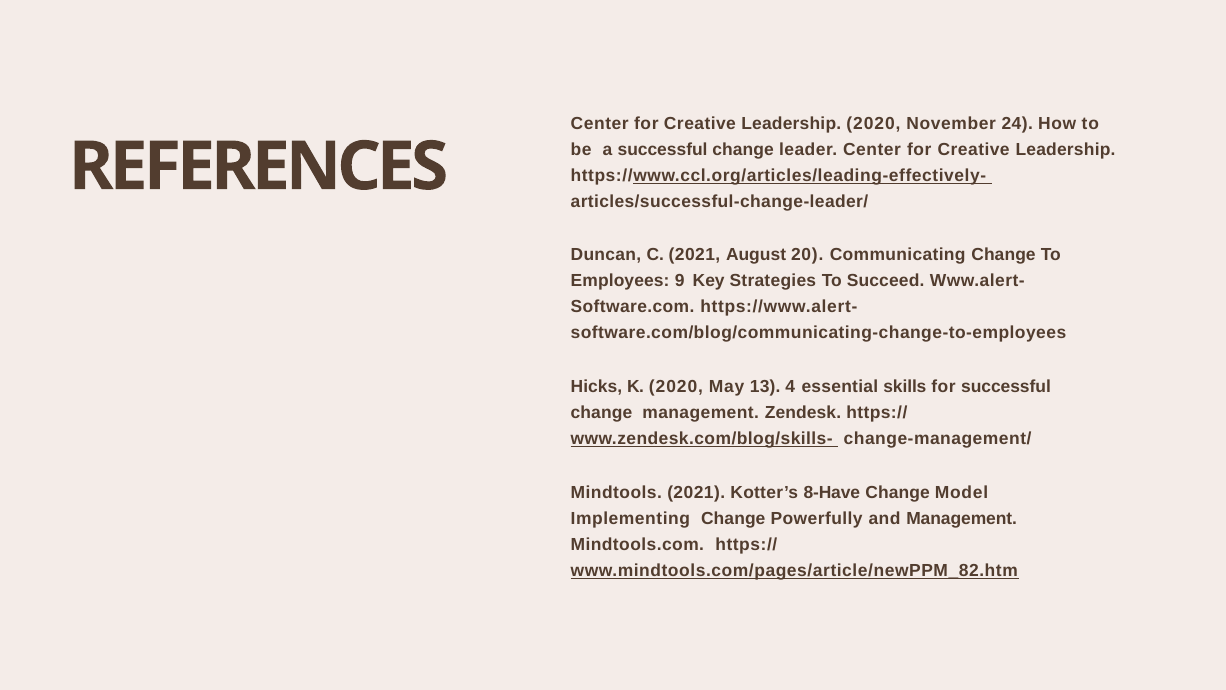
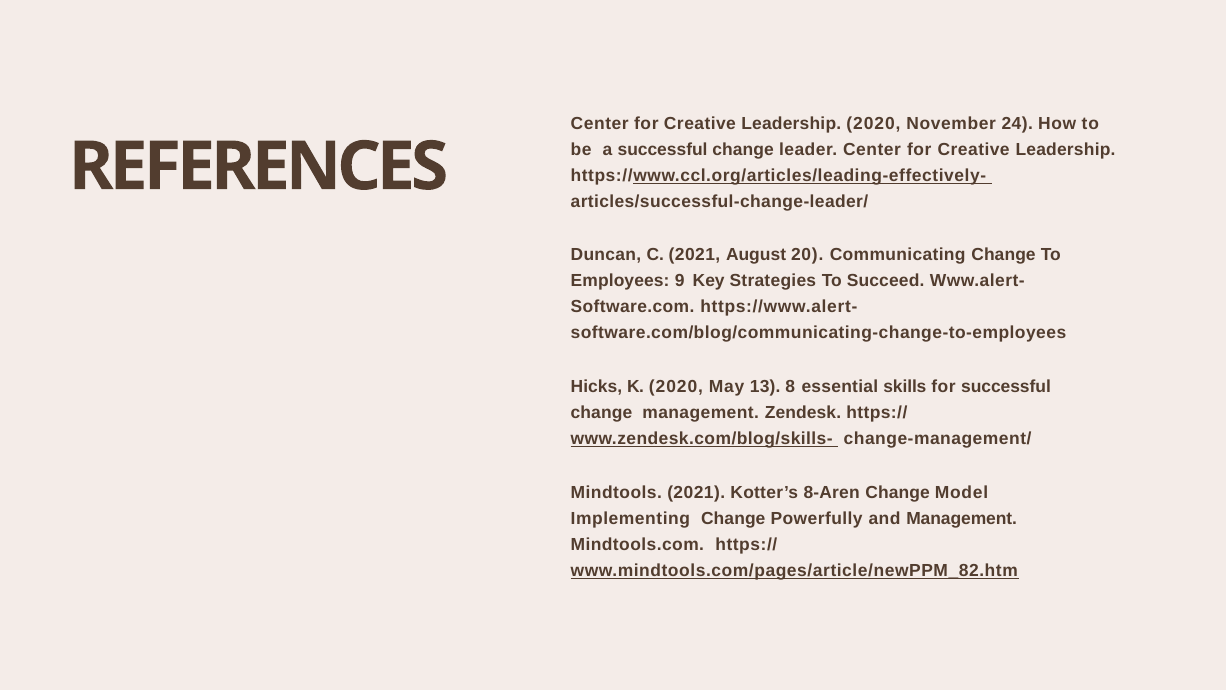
4: 4 -> 8 (790, 386)
8-Have: 8-Have -> 8-Aren (832, 492)
